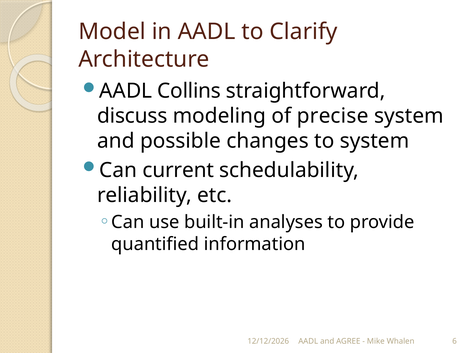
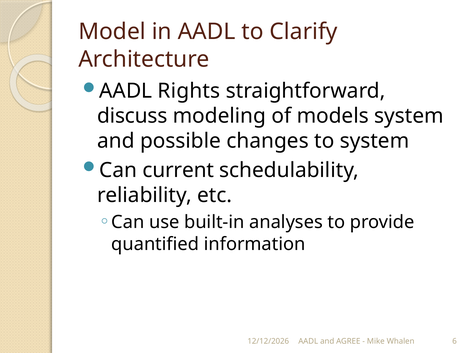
Collins: Collins -> Rights (189, 91)
precise: precise -> models (333, 116)
